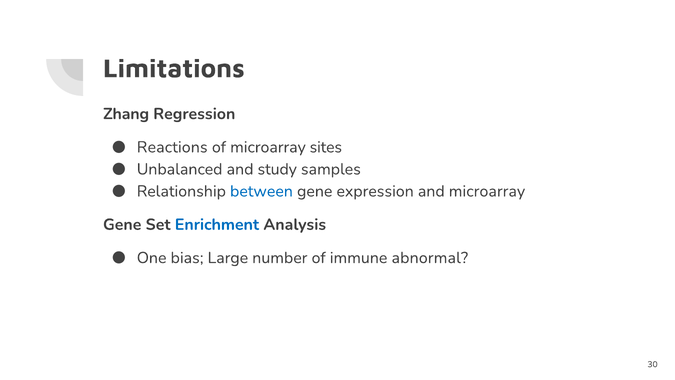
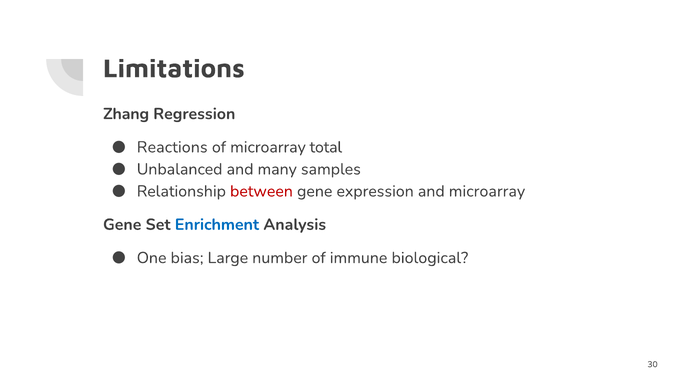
sites: sites -> total (326, 147)
study: study -> many (277, 169)
between colour: blue -> red (261, 191)
abnormal: abnormal -> biological (430, 258)
